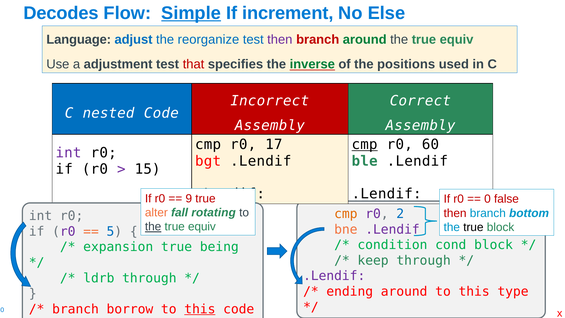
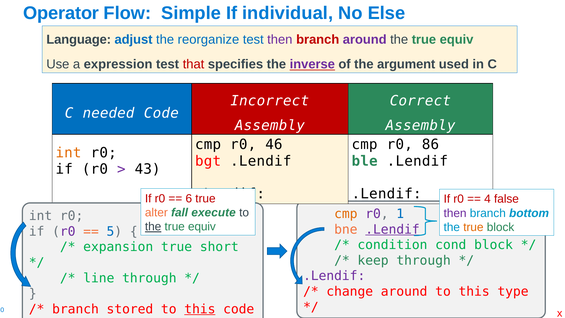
Decodes: Decodes -> Operator (61, 13)
Simple underline: present -> none (191, 13)
increment: increment -> individual (288, 13)
around colour: green -> purple (365, 40)
adjustment: adjustment -> expression (118, 64)
inverse colour: green -> purple (312, 64)
positions: positions -> argument (406, 64)
nested: nested -> needed (109, 113)
17: 17 -> 46 (274, 145)
cmp underline: present -> none (365, 145)
60: 60 -> 86 (430, 145)
int colour: purple -> orange (68, 153)
15: 15 -> 43 (148, 169)
9: 9 -> 6 (189, 198)
0: 0 -> 4 (487, 199)
rotating: rotating -> execute (214, 212)
then colour: red -> purple (455, 213)
2: 2 -> 1 (400, 214)
true colour: black -> orange (473, 227)
.Lendif underline: none -> present (392, 229)
being: being -> short (219, 247)
ldrb: ldrb -> line (99, 278)
ending: ending -> change (350, 291)
borrow: borrow -> stored (130, 309)
